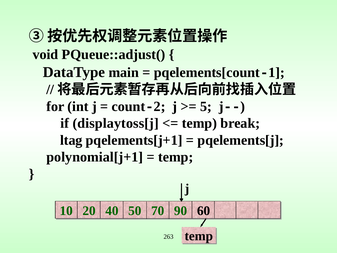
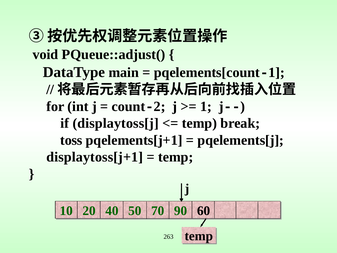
5: 5 -> 1 (206, 106)
ltag: ltag -> toss (71, 140)
polynomial[j+1: polynomial[j+1 -> displaytoss[j+1 (95, 157)
